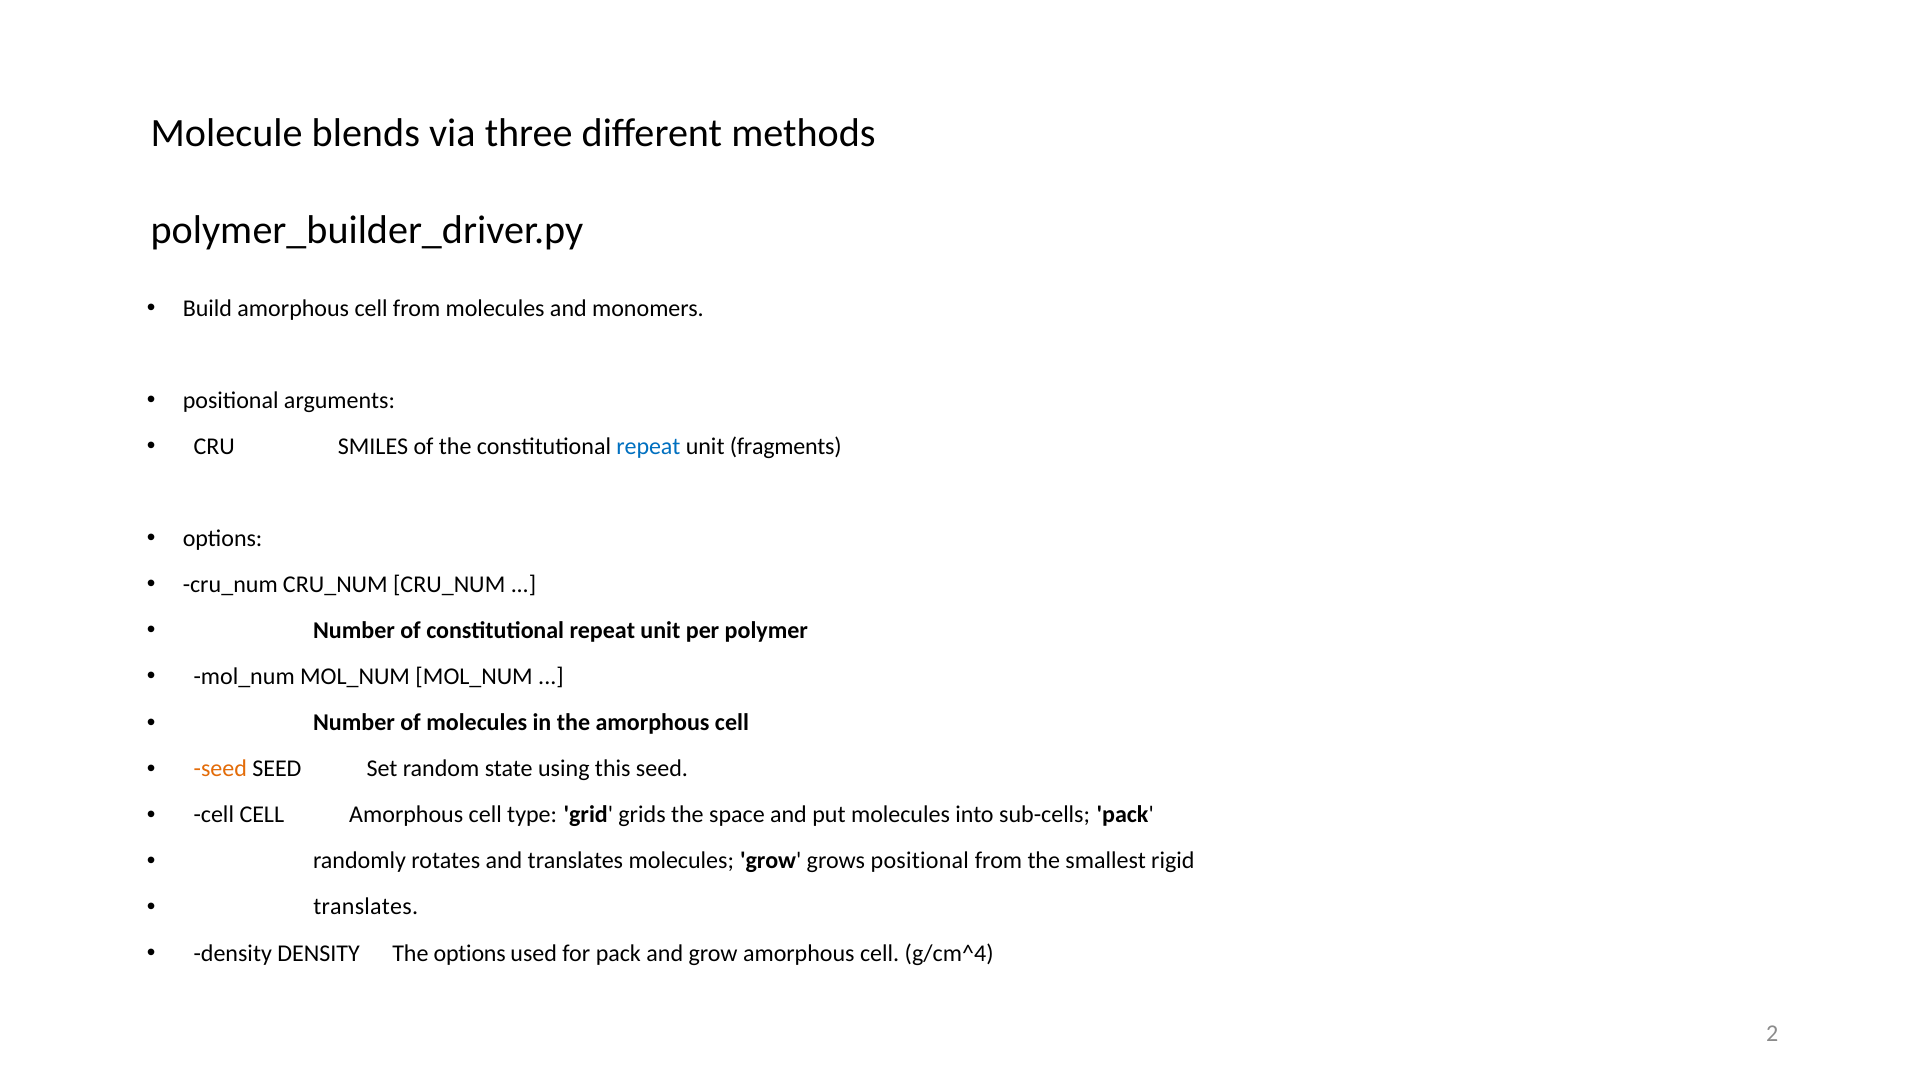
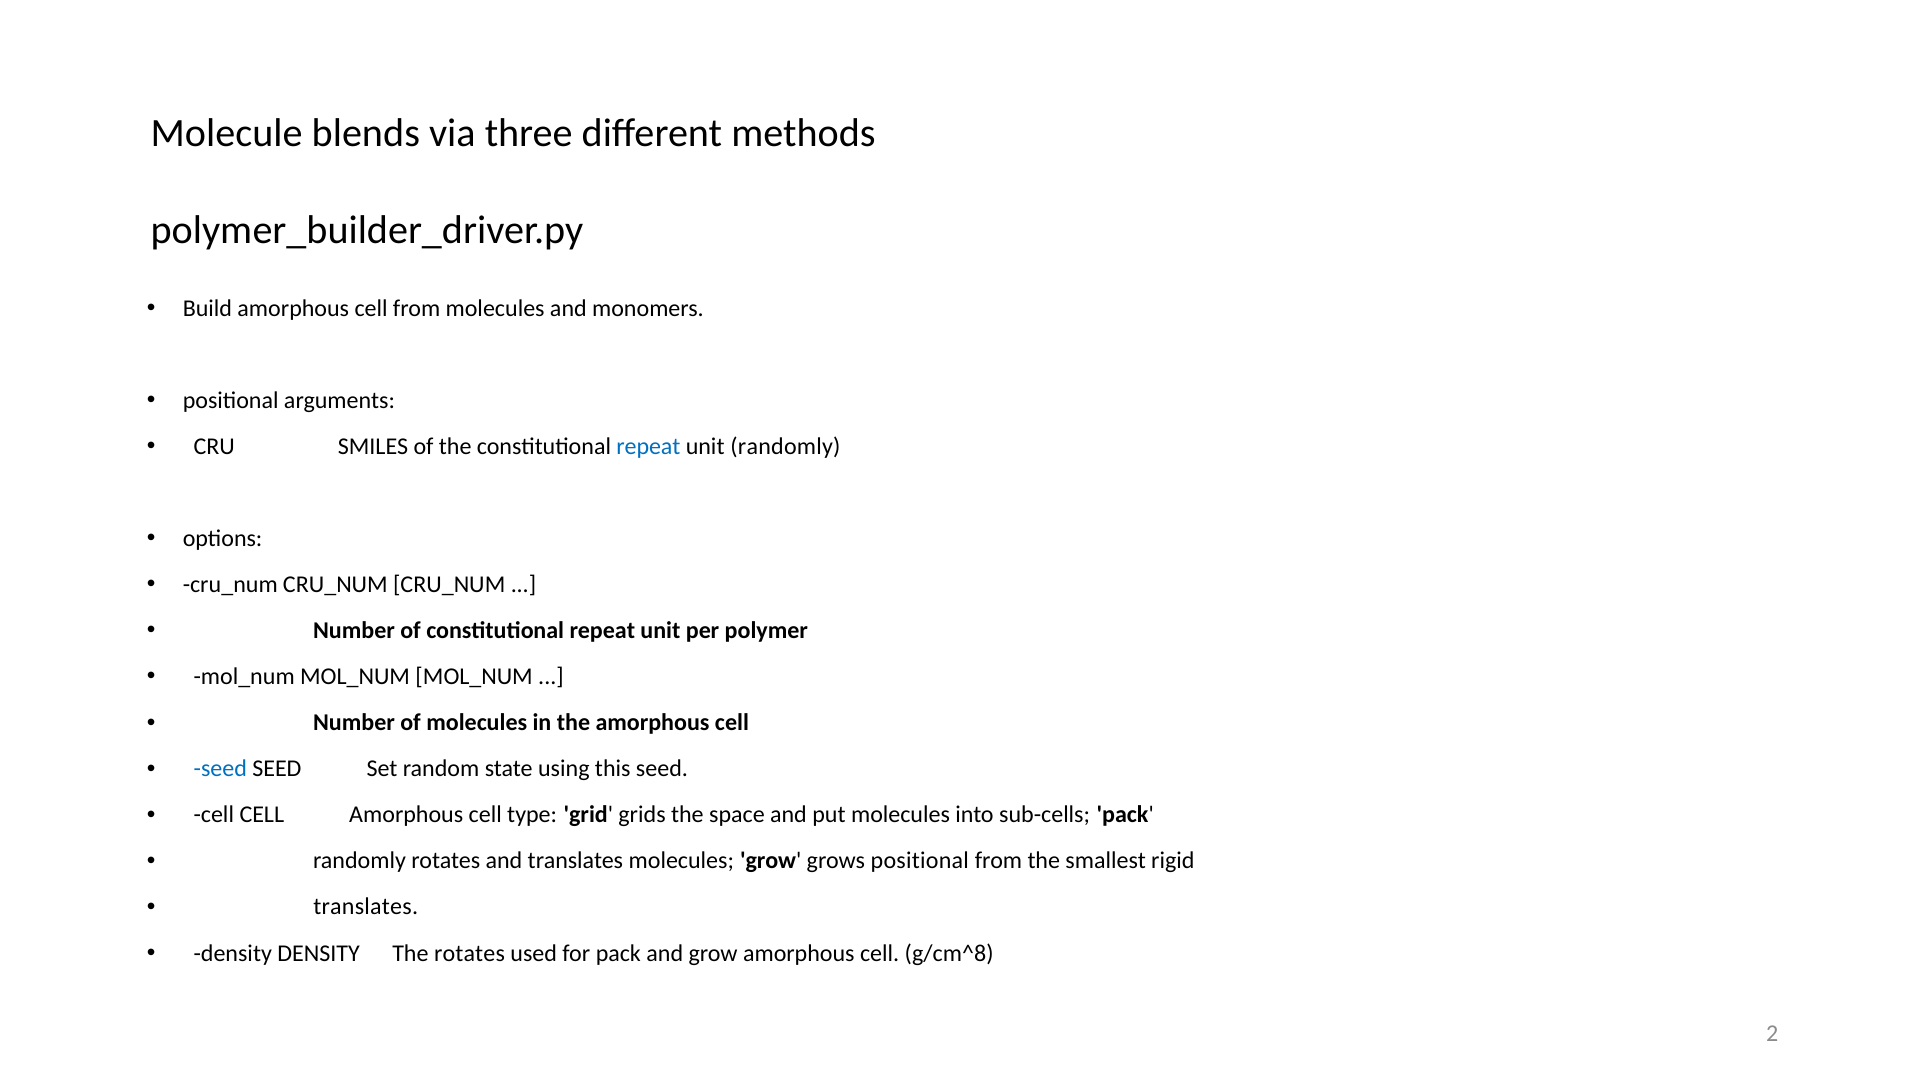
unit fragments: fragments -> randomly (785, 446)
seed colour: orange -> blue (220, 769)
The options: options -> rotates (469, 953)
g/cm^4: g/cm^4 -> g/cm^8 (949, 953)
